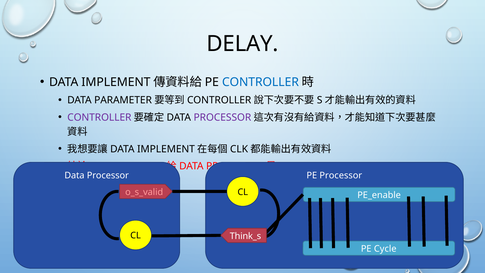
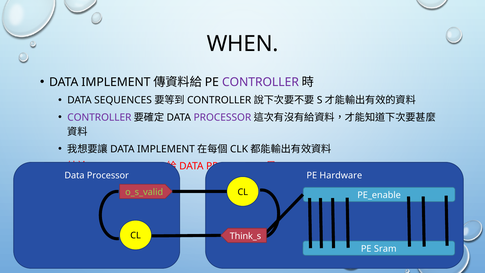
DELAY: DELAY -> WHEN (243, 44)
CONTROLLER colour: blue -> purple (260, 82)
PARAMETER: PARAMETER -> SEQUENCES (123, 100)
PE Processor: Processor -> Hardware (341, 175)
o_s_valid colour: pink -> light green (144, 192)
Cycle: Cycle -> Sram (385, 249)
